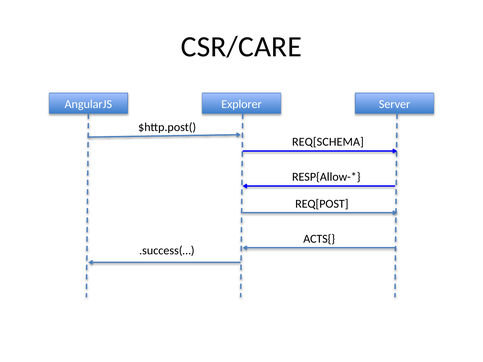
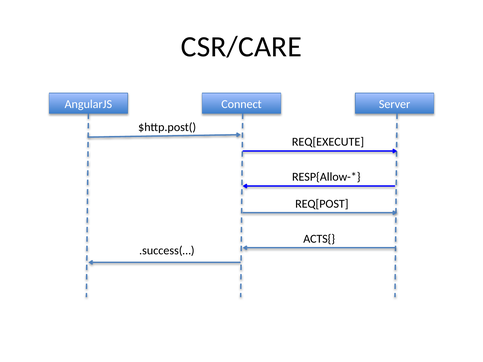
Explorer: Explorer -> Connect (241, 104)
REQ[SCHEMA: REQ[SCHEMA -> REQ[EXECUTE (328, 142)
